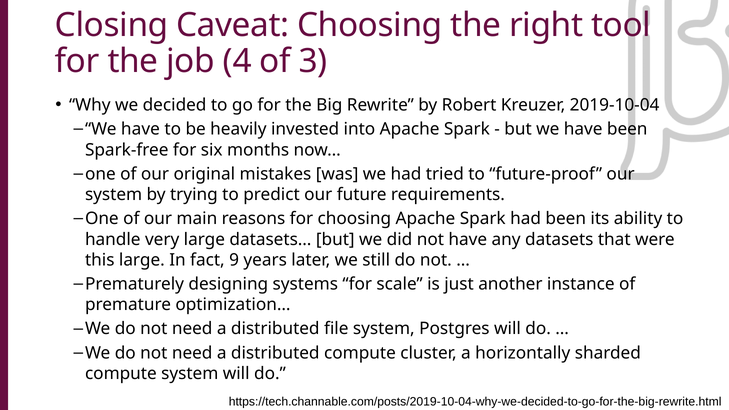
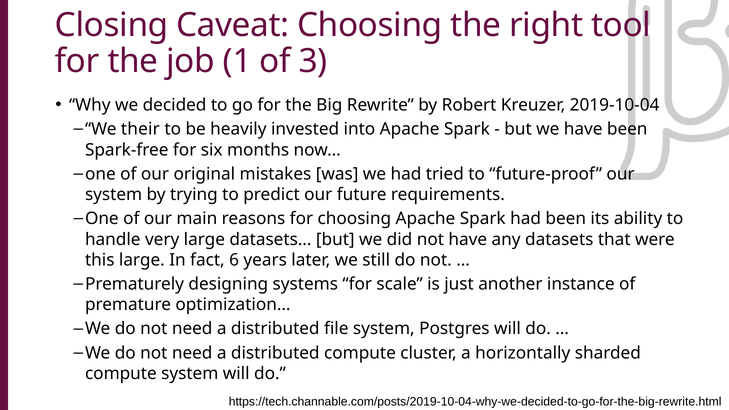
4: 4 -> 1 (237, 61)
have: have -> their (140, 129)
9: 9 -> 6 (234, 260)
